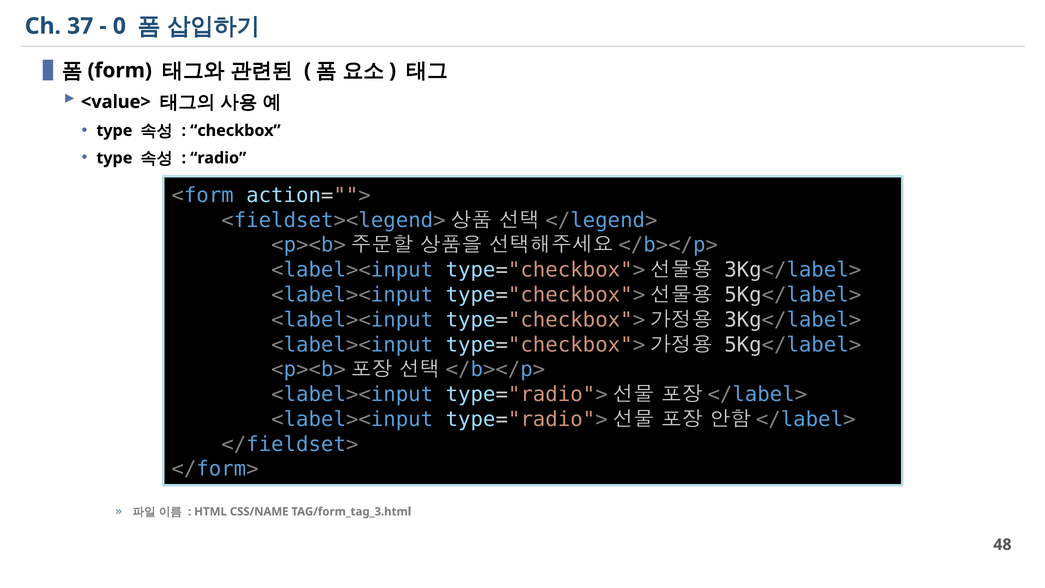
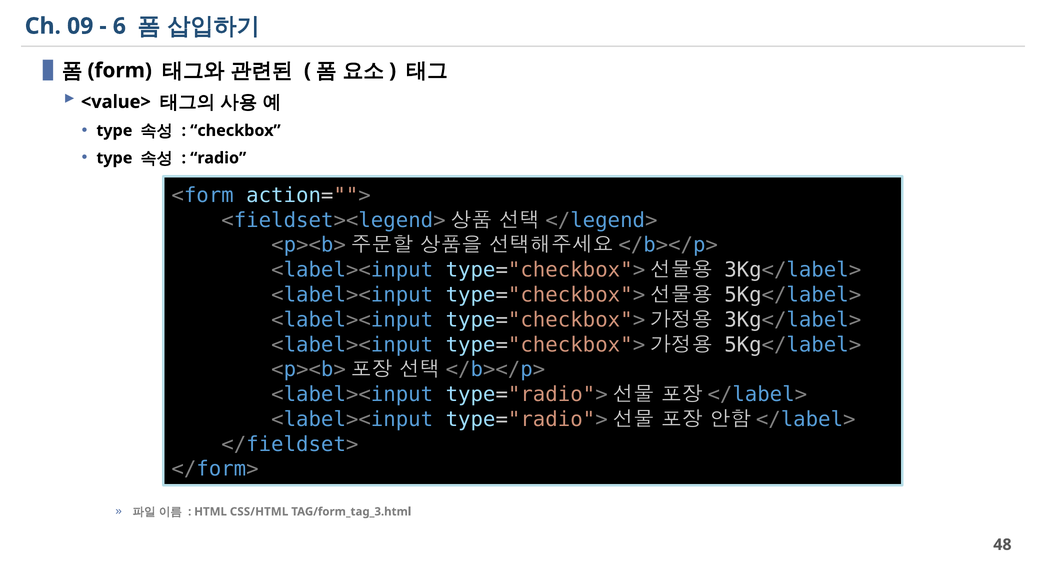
37: 37 -> 09 (80, 26)
0: 0 -> 6 (119, 26)
CSS/NAME: CSS/NAME -> CSS/HTML (259, 511)
